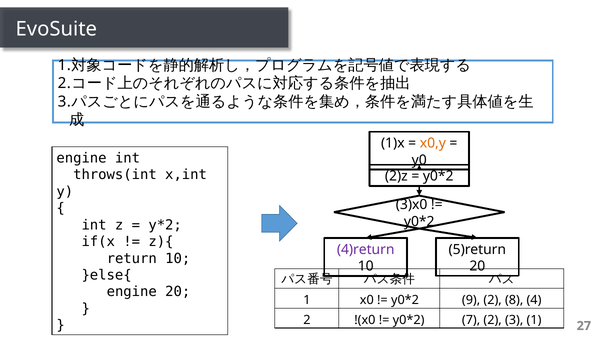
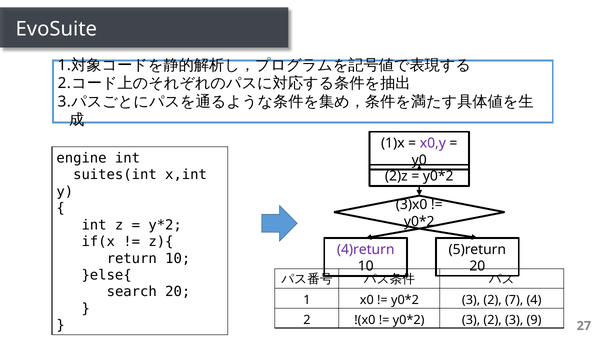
x0,y colour: orange -> purple (433, 143)
throws(int: throws(int -> suites(int (115, 175)
engine: engine -> search (132, 292)
9: 9 -> 3 (471, 300)
8: 8 -> 7 (514, 300)
7: 7 -> 3 (471, 320)
3 1: 1 -> 9 (534, 320)
